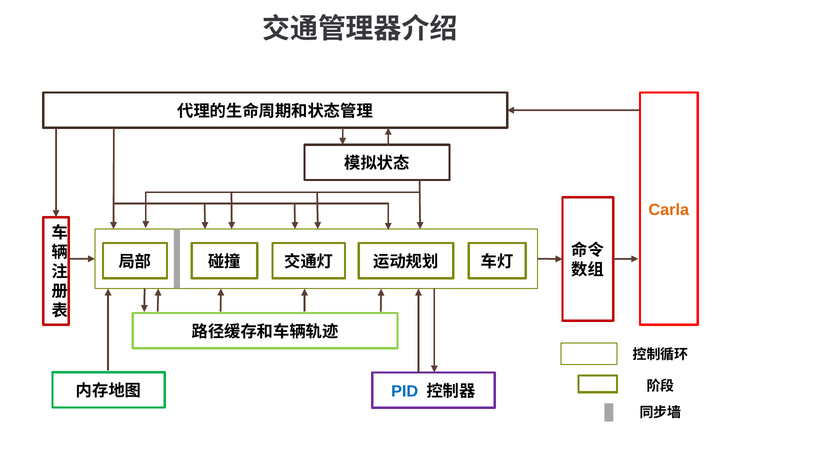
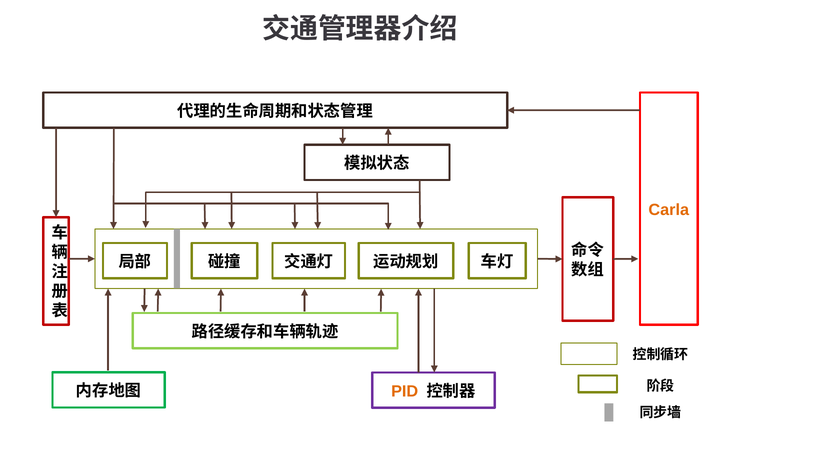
PID colour: blue -> orange (405, 391)
